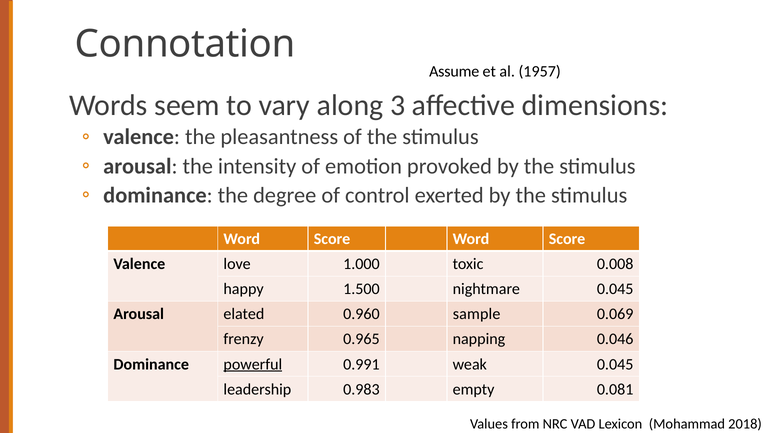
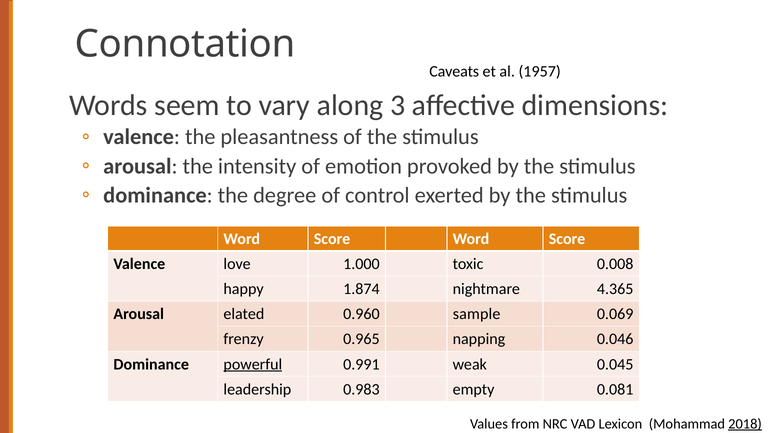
Assume: Assume -> Caveats (454, 71)
1.500: 1.500 -> 1.874 (361, 289)
nightmare 0.045: 0.045 -> 4.365 (615, 289)
2018 underline: none -> present (745, 423)
